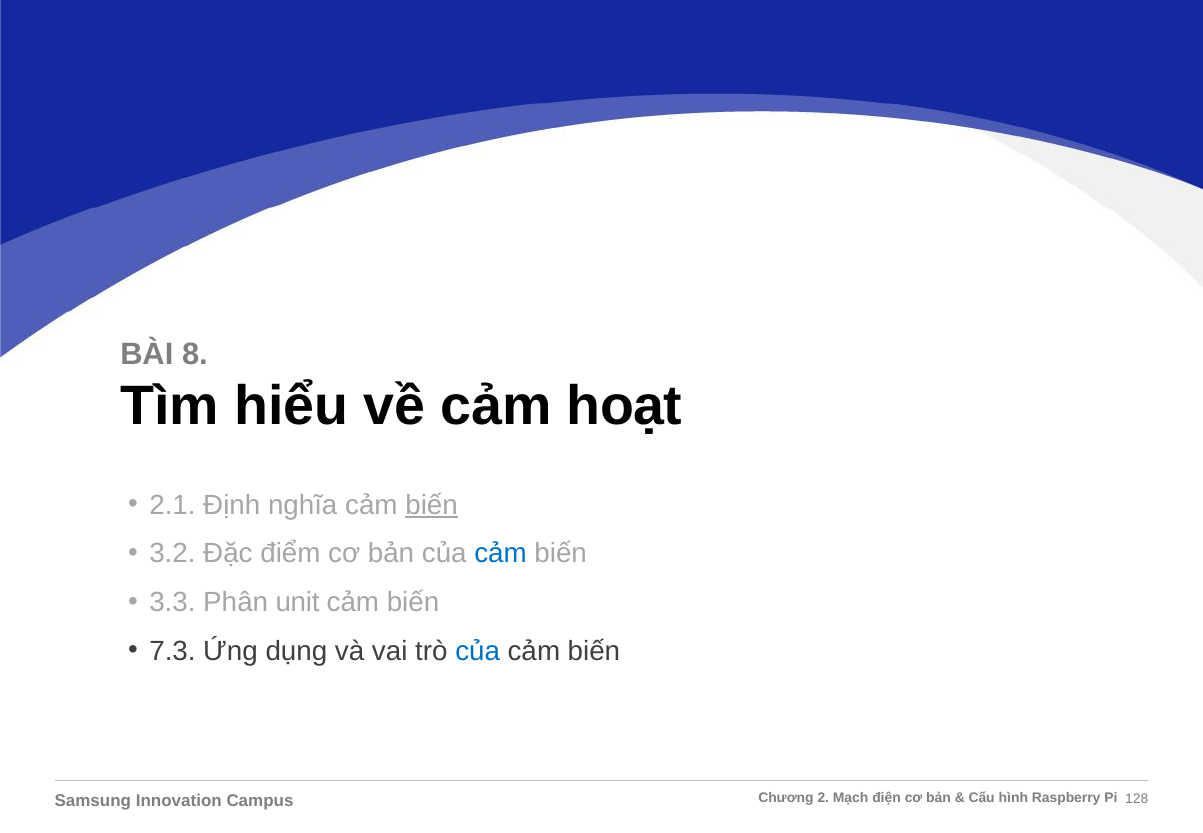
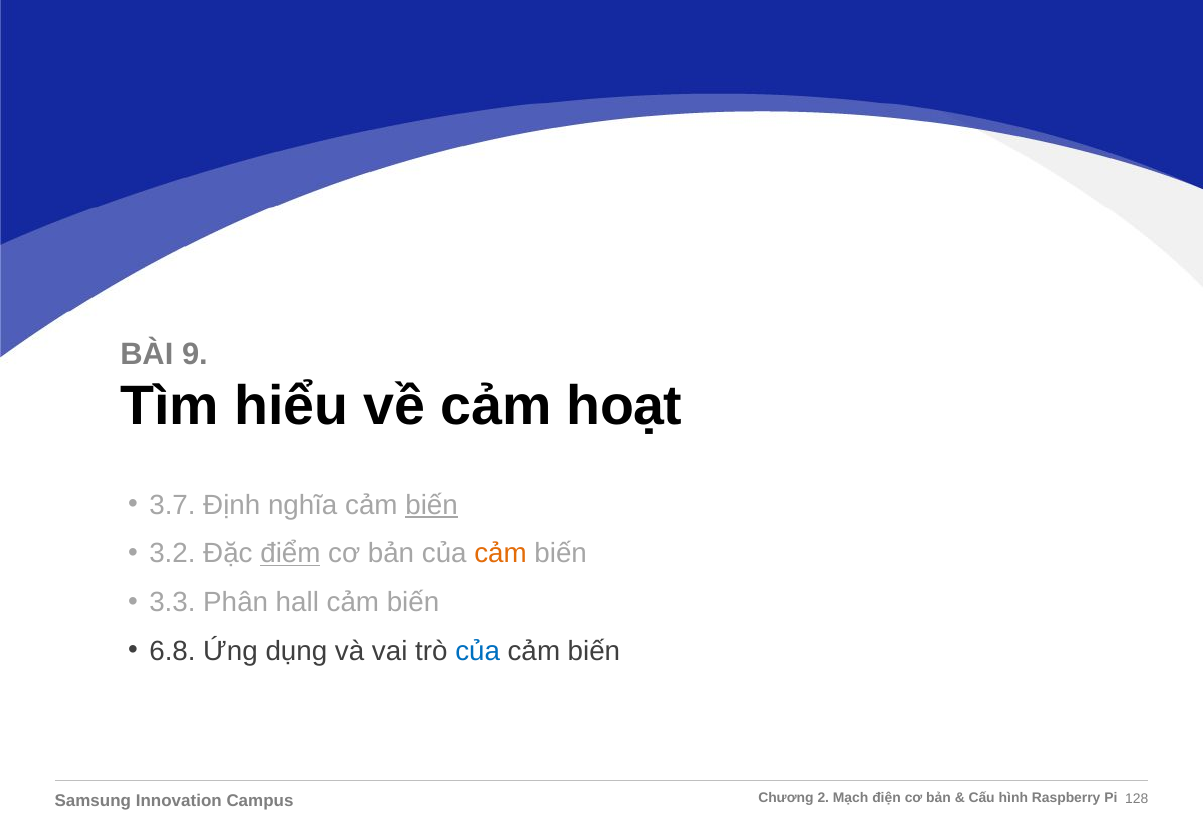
8: 8 -> 9 (195, 355)
2.1: 2.1 -> 3.7 (172, 505)
điểm underline: none -> present (290, 554)
cảm colour: blue -> orange (501, 554)
unit: unit -> hall (297, 603)
7.3: 7.3 -> 6.8 (172, 651)
